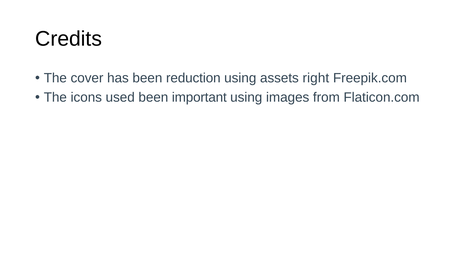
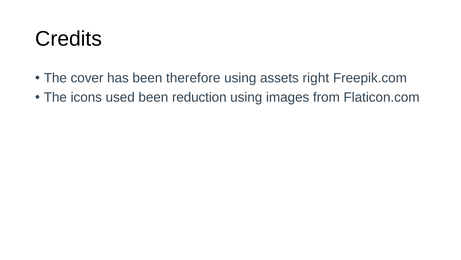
reduction: reduction -> therefore (193, 78)
important: important -> reduction (199, 97)
